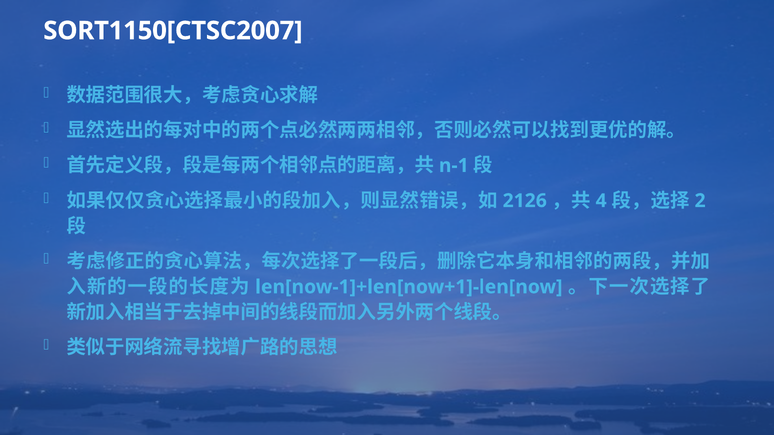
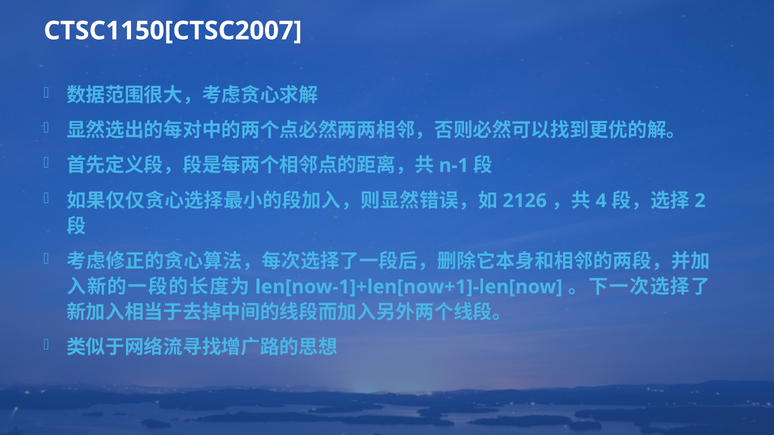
SORT1150[CTSC2007: SORT1150[CTSC2007 -> CTSC1150[CTSC2007 (173, 31)
